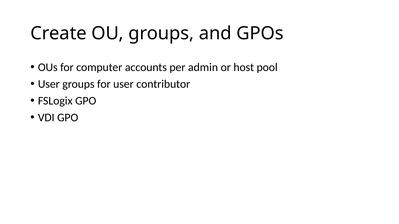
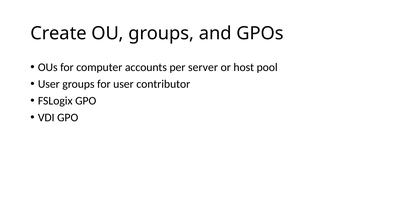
admin: admin -> server (203, 67)
